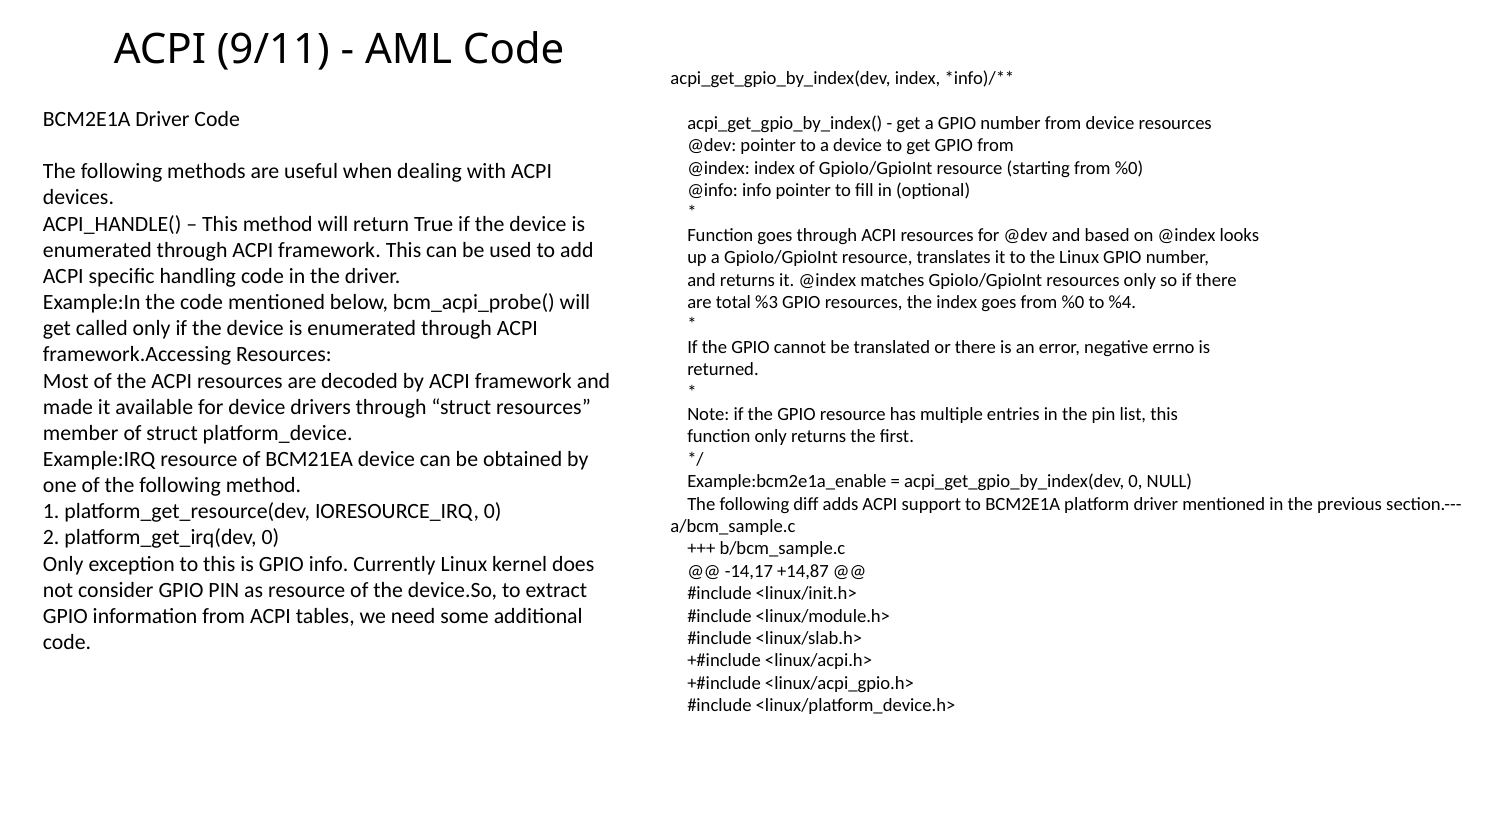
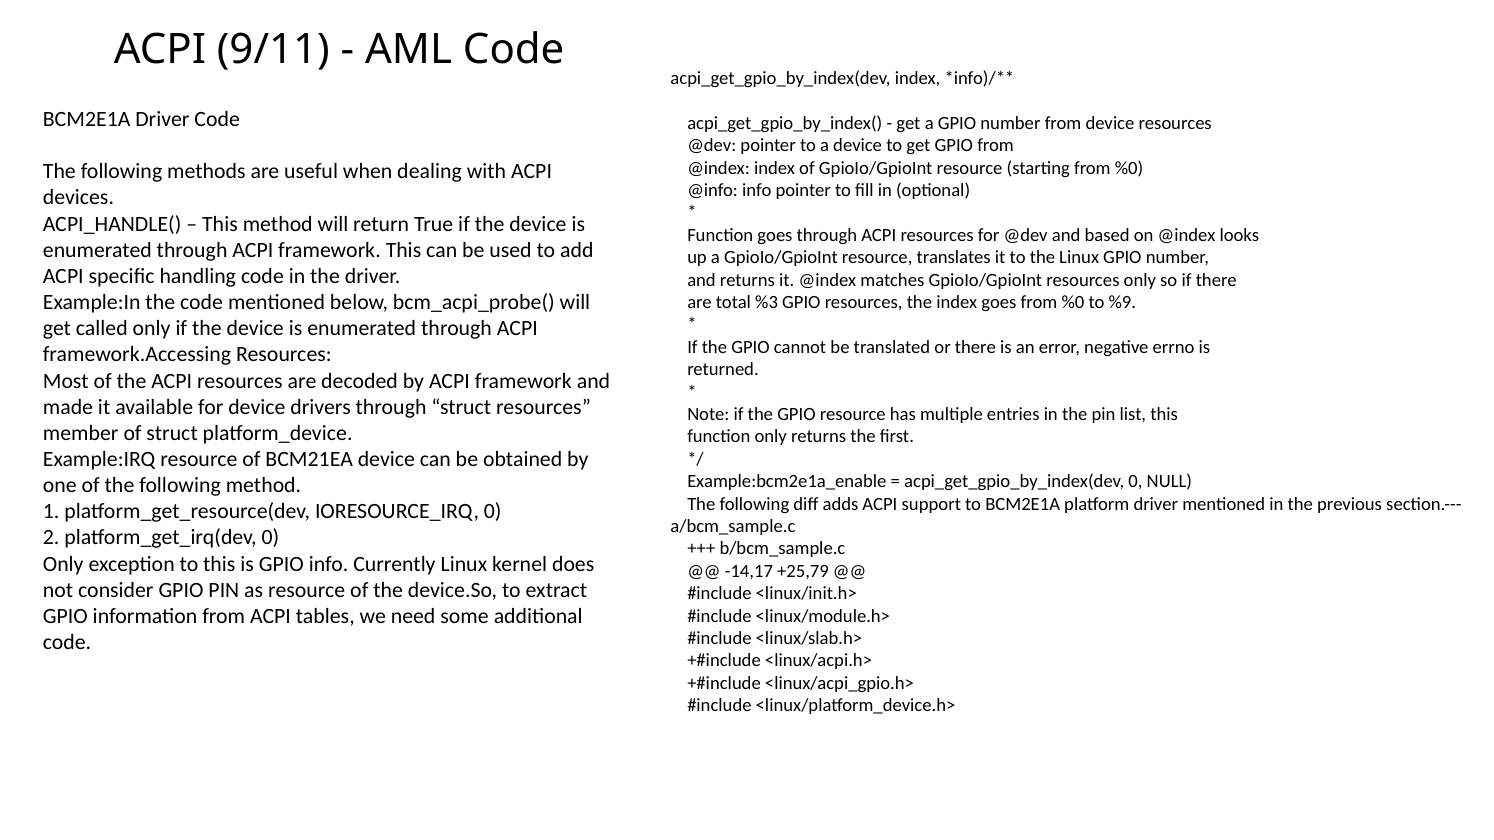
%4: %4 -> %9 (1122, 302)
+14,87: +14,87 -> +25,79 (803, 571)
